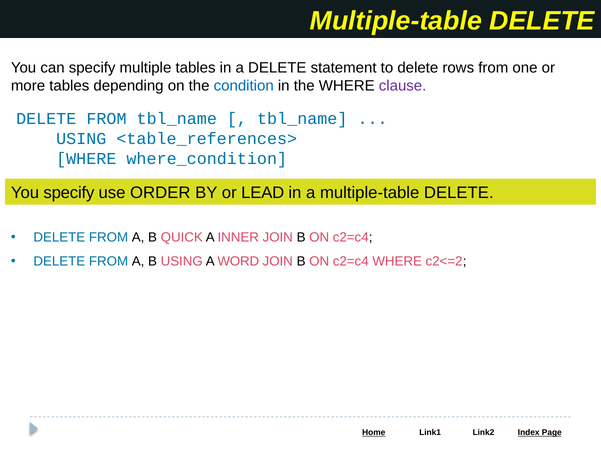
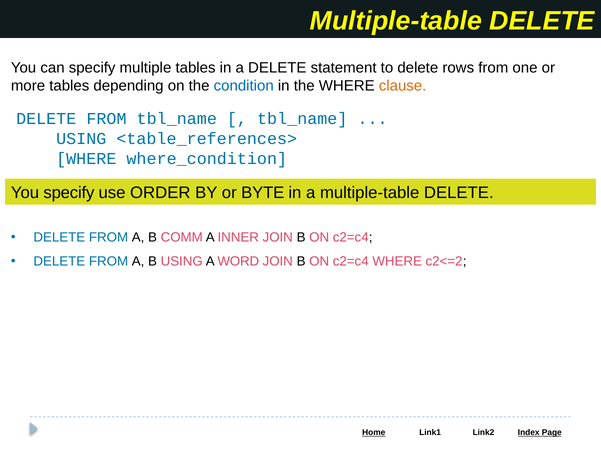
clause colour: purple -> orange (403, 86)
LEAD: LEAD -> BYTE (263, 193)
QUICK: QUICK -> COMM (182, 238)
